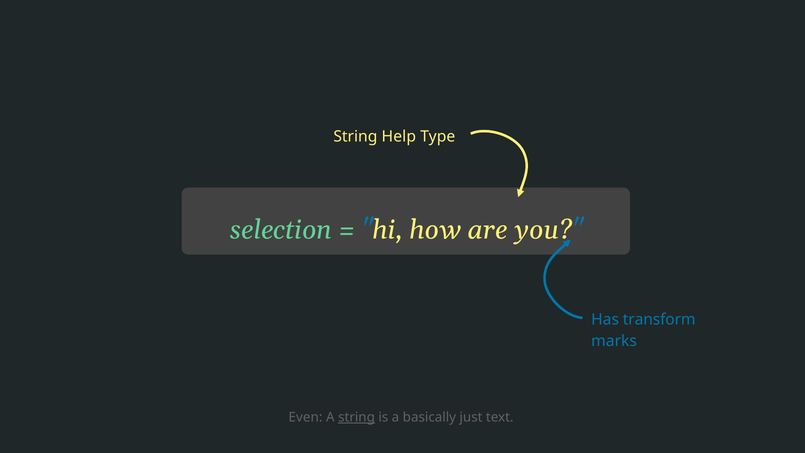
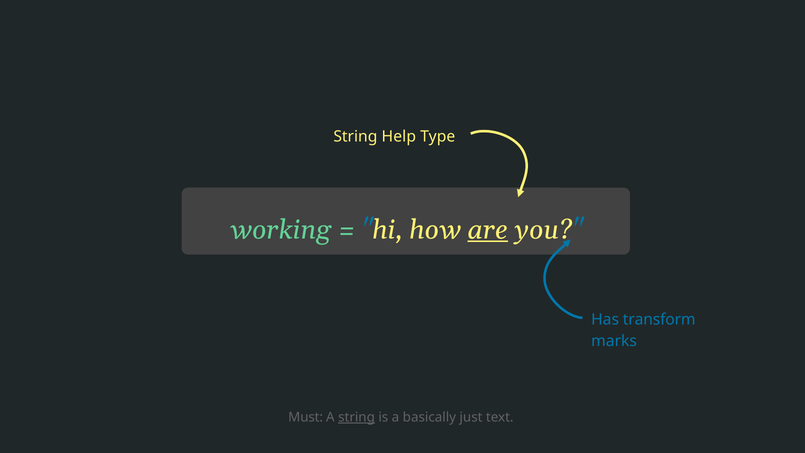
selection: selection -> working (281, 230)
are underline: none -> present (488, 230)
Even: Even -> Must (306, 417)
